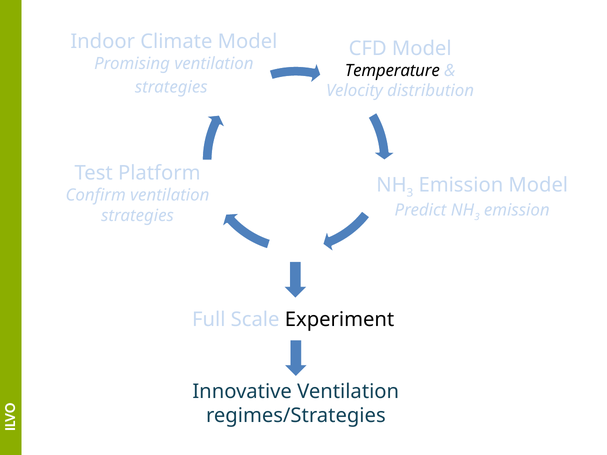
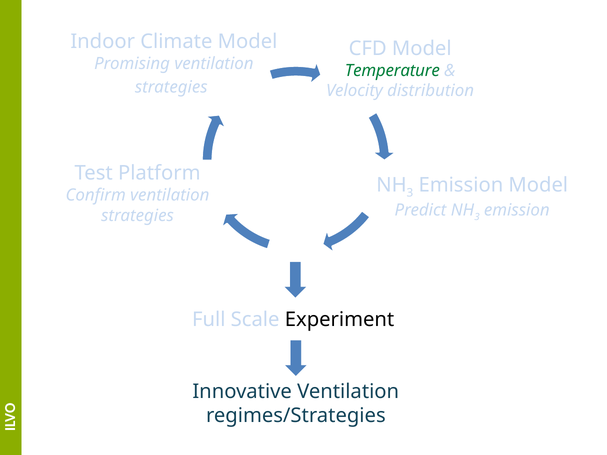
Temperature colour: black -> green (392, 71)
